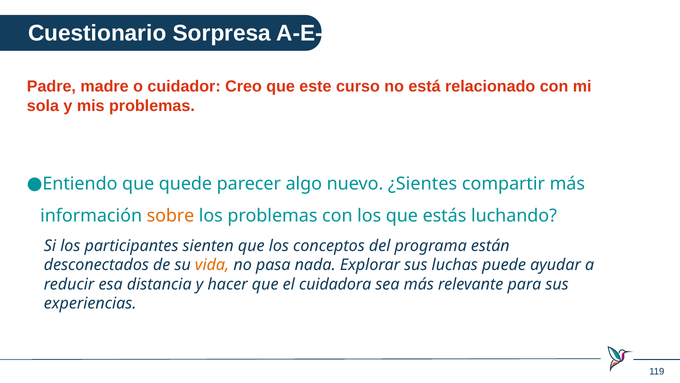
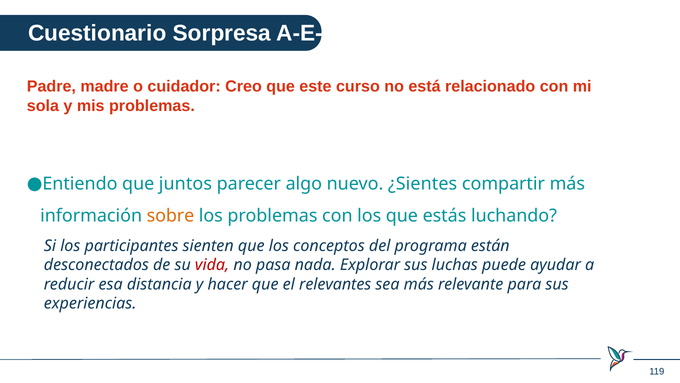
quede: quede -> juntos (185, 183)
vida colour: orange -> red (212, 265)
cuidadora: cuidadora -> relevantes (335, 284)
